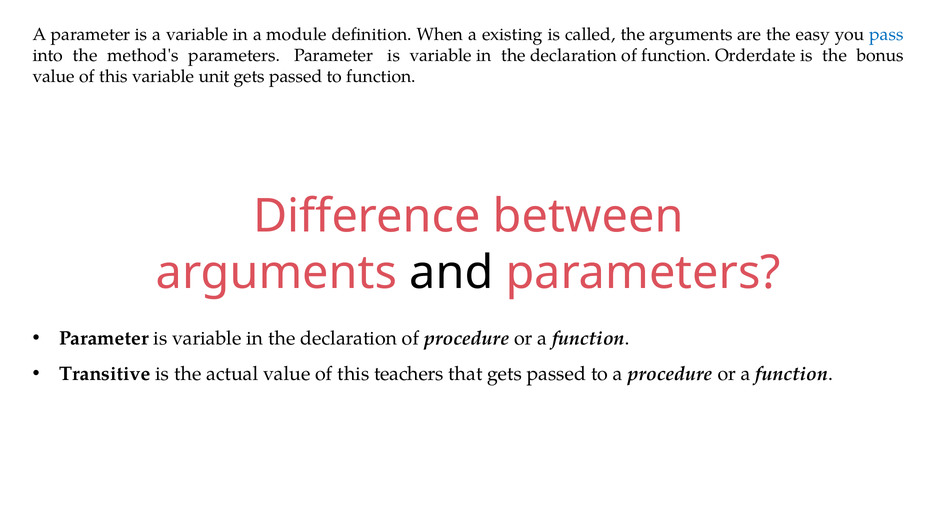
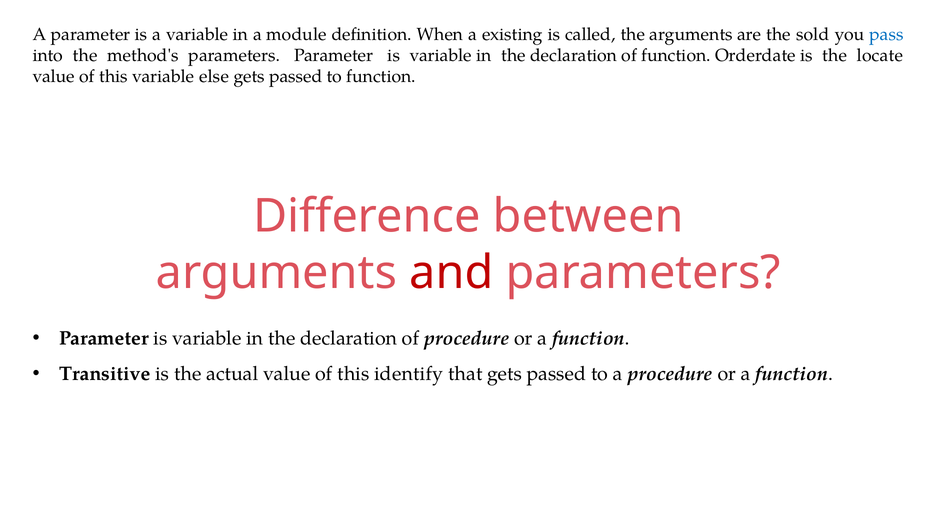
easy: easy -> sold (813, 34)
bonus: bonus -> locate (880, 55)
unit: unit -> else (214, 76)
and colour: black -> red (451, 273)
teachers: teachers -> identify (409, 374)
